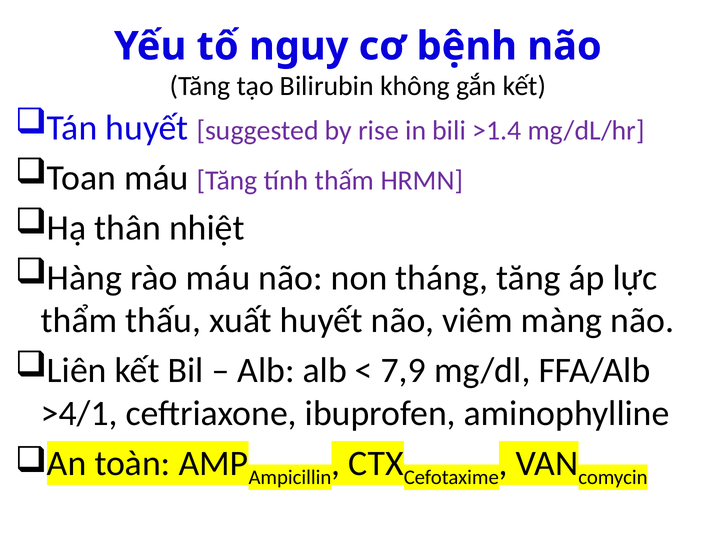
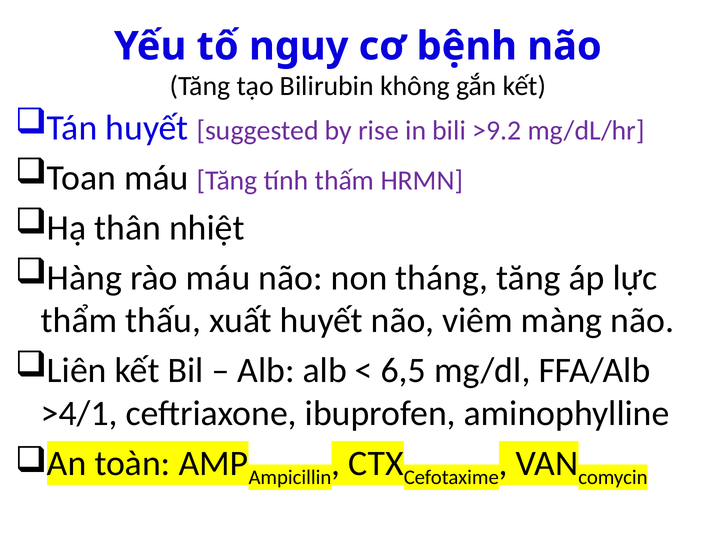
>1.4: >1.4 -> >9.2 (497, 131)
7,9: 7,9 -> 6,5 (403, 371)
